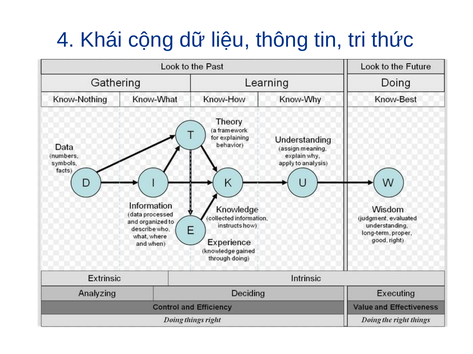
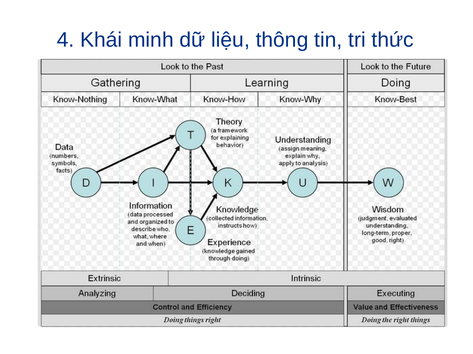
cộng: cộng -> minh (151, 40)
